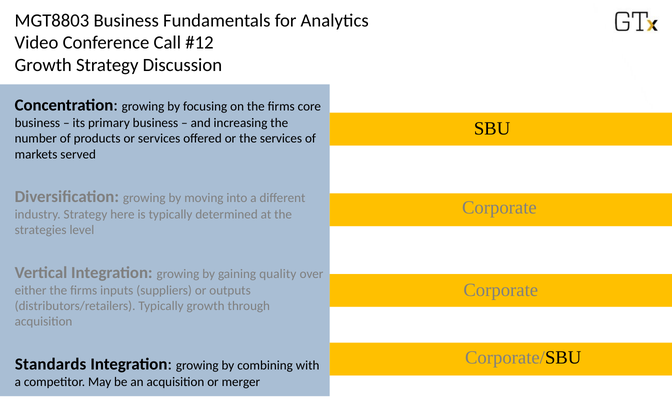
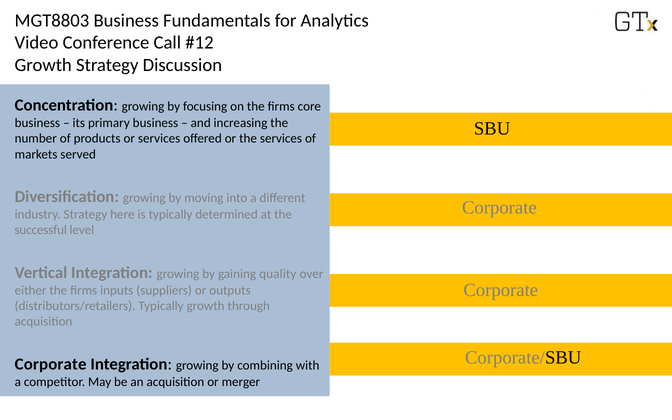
strategies: strategies -> successful (41, 230)
Standards: Standards -> Corporate (51, 364)
